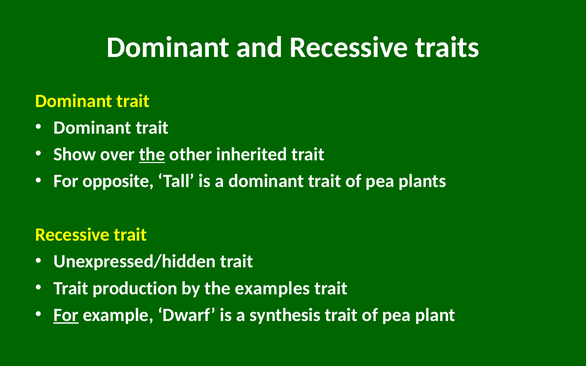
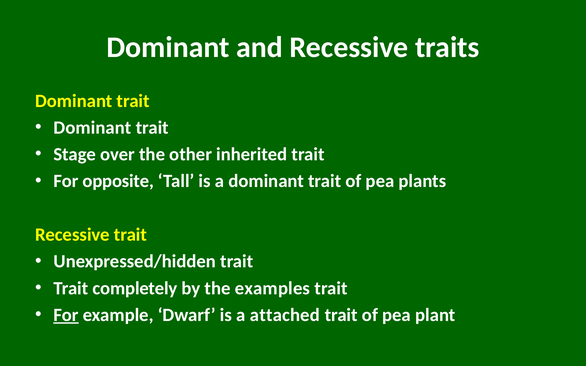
Show: Show -> Stage (75, 154)
the underline: present -> none (152, 154)
production: production -> completely (135, 288)
synthesis: synthesis -> attached (285, 315)
